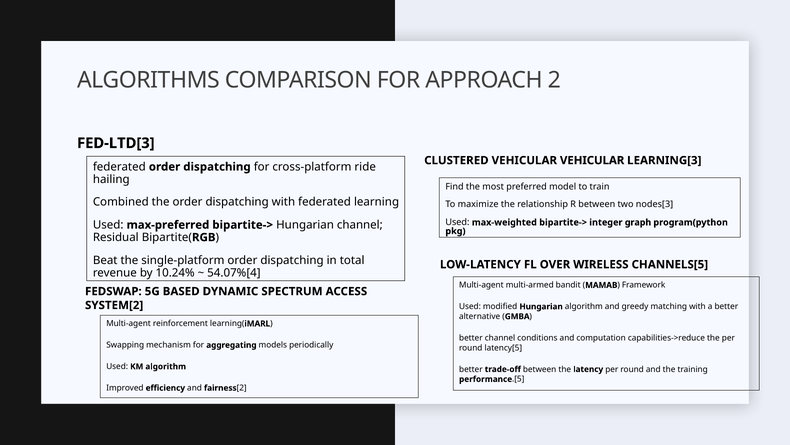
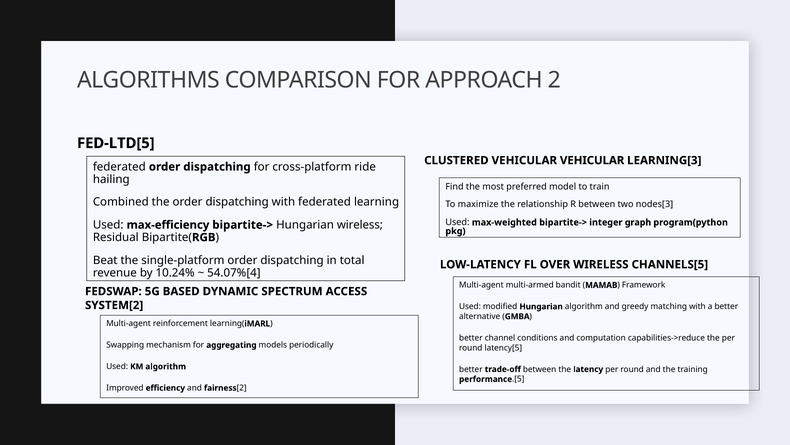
FED-LTD[3: FED-LTD[3 -> FED-LTD[5 (116, 143)
max-preferred: max-preferred -> max-efficiency (168, 225)
Hungarian channel: channel -> wireless (360, 225)
